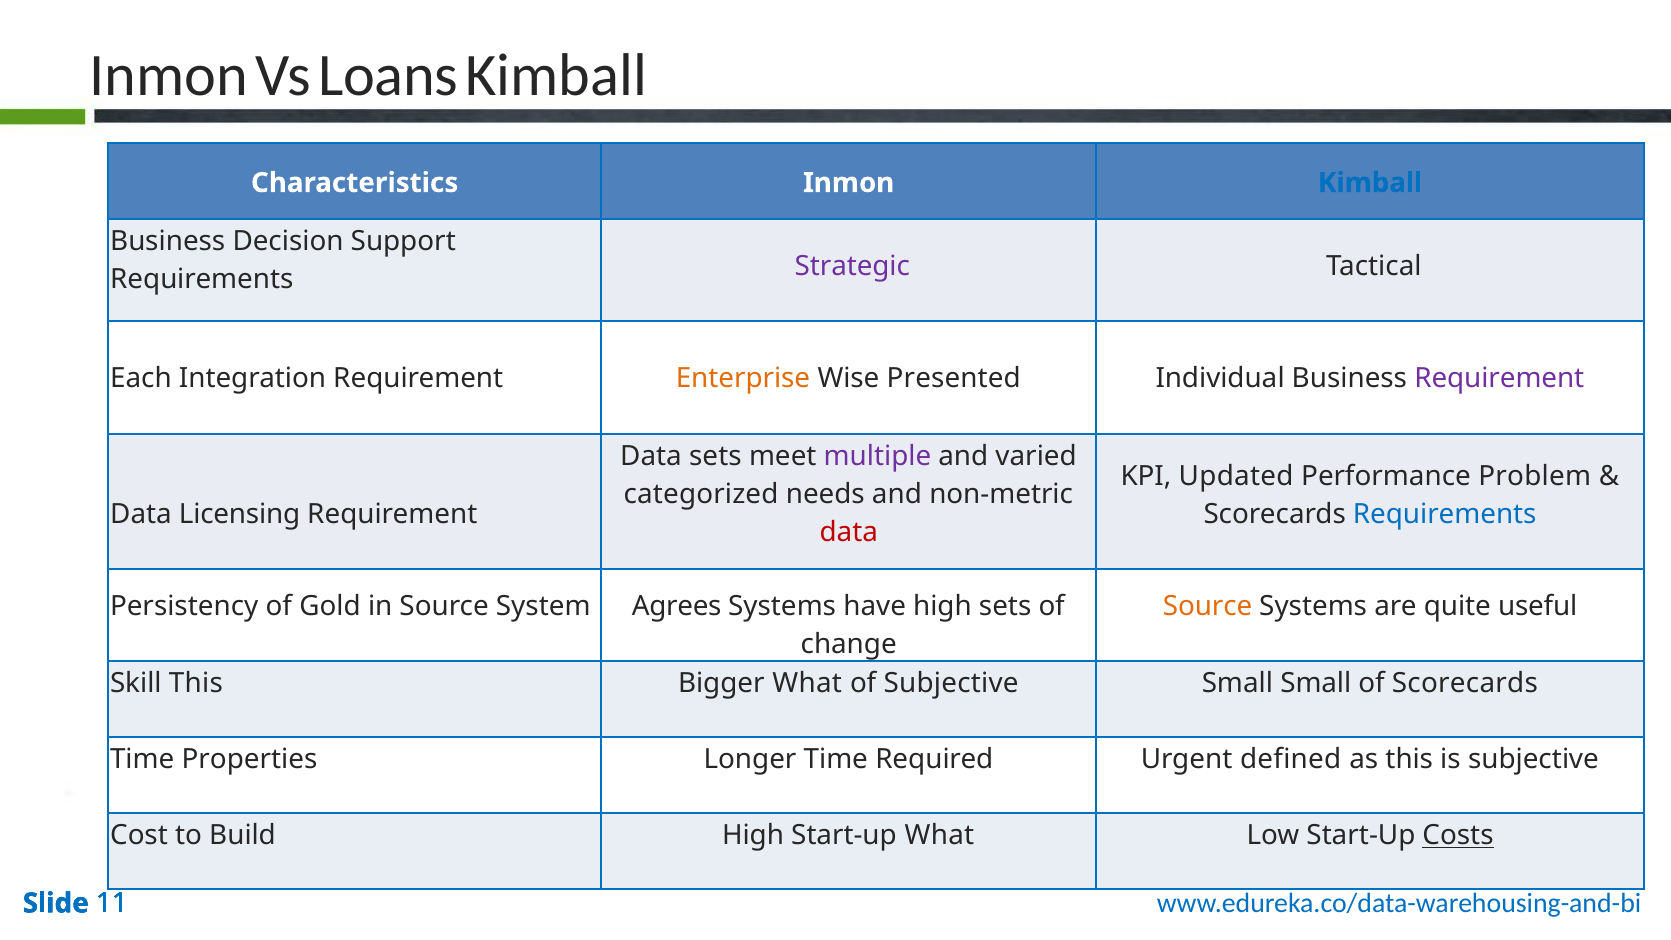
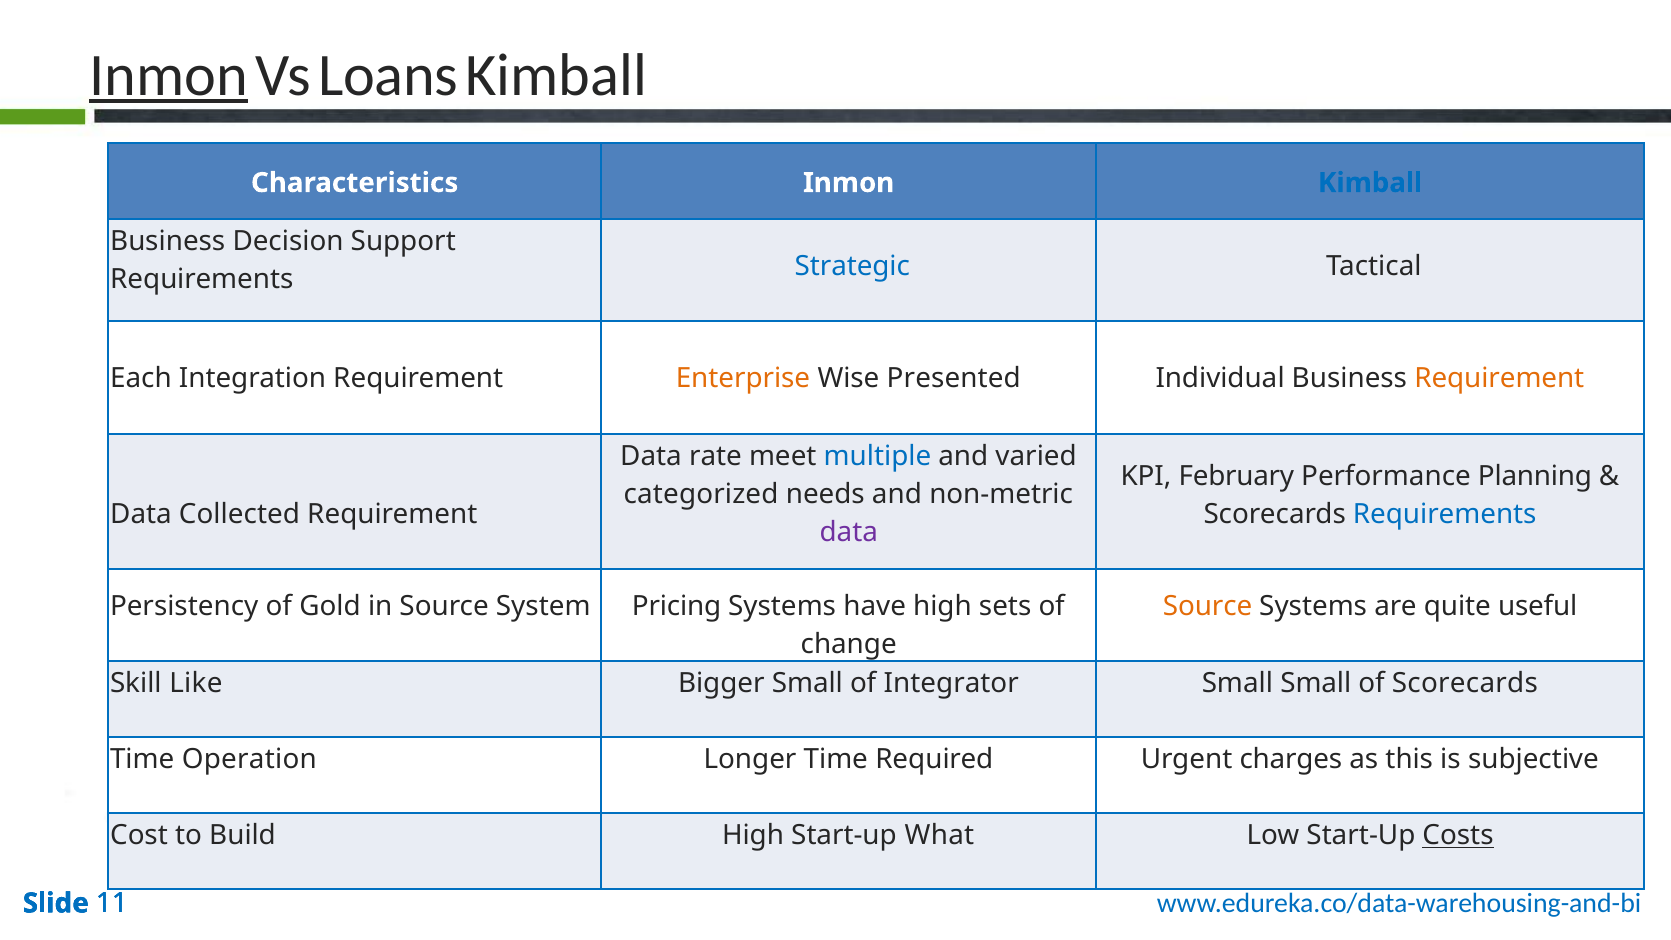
Inmon underline: none -> present (169, 75)
Strategic colour: purple -> blue (852, 266)
Requirement colour: purple -> orange (1499, 379)
Data sets: sets -> rate (715, 456)
multiple colour: purple -> blue (877, 456)
Updated: Updated -> February (1236, 476)
Problem: Problem -> Planning (1535, 476)
Licensing: Licensing -> Collected (239, 514)
data colour: red -> purple (849, 532)
Agrees: Agrees -> Pricing (677, 606)
Skill This: This -> Like (196, 683)
Bigger What: What -> Small (807, 683)
of Subjective: Subjective -> Integrator (951, 683)
Properties: Properties -> Operation (249, 759)
defined: defined -> charges (1291, 759)
